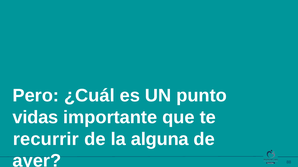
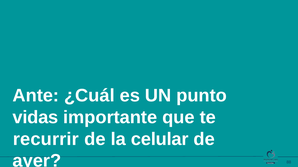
Pero: Pero -> Ante (36, 96)
alguna: alguna -> celular (160, 140)
